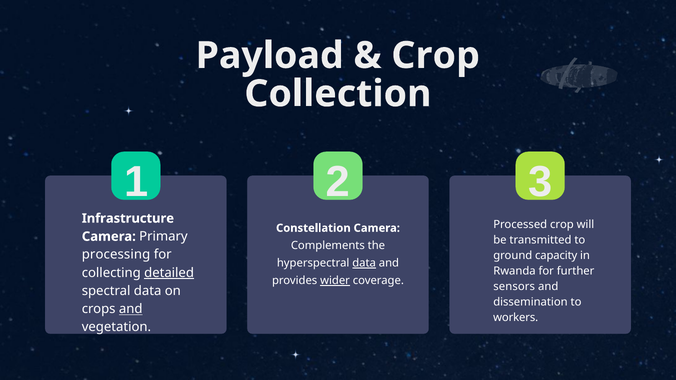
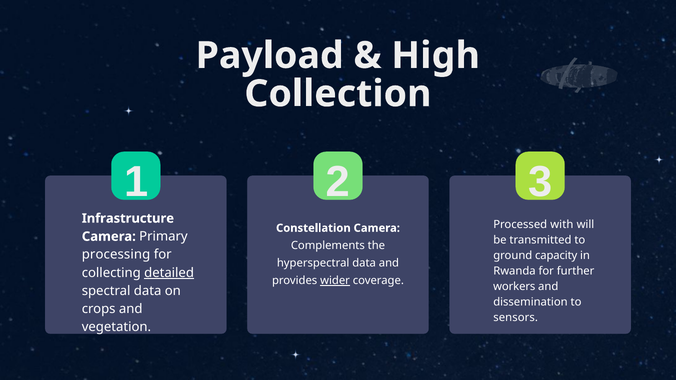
Crop: Crop -> High (436, 56)
Processed crop: crop -> with (562, 225)
data underline: present -> none (364, 263)
sensors: sensors -> workers (514, 287)
and underline: present -> none (131, 309)
workers: workers -> sensors (516, 318)
